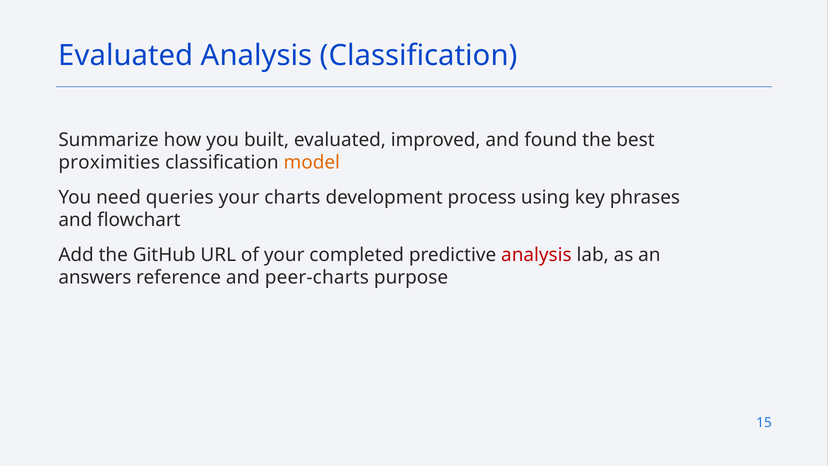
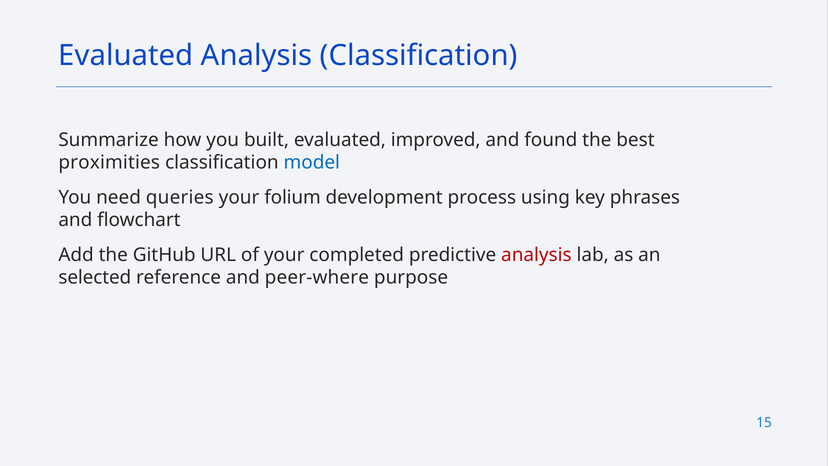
model colour: orange -> blue (312, 162)
charts: charts -> folium (293, 197)
answers: answers -> selected (95, 278)
peer-charts: peer-charts -> peer-where (317, 278)
